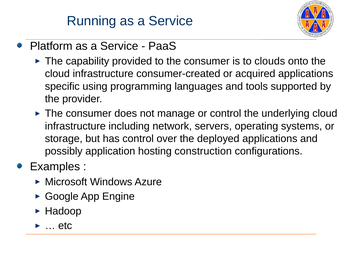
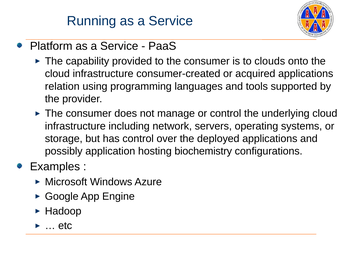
specific: specific -> relation (62, 86)
construction: construction -> biochemistry (203, 151)
